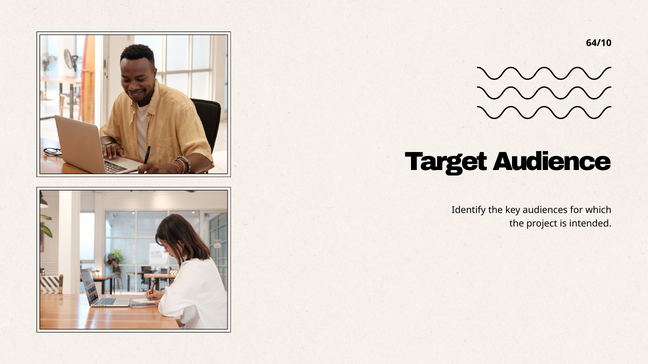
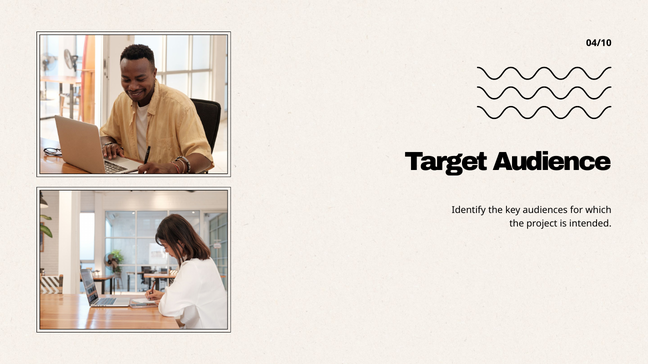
64/10: 64/10 -> 04/10 (599, 43)
